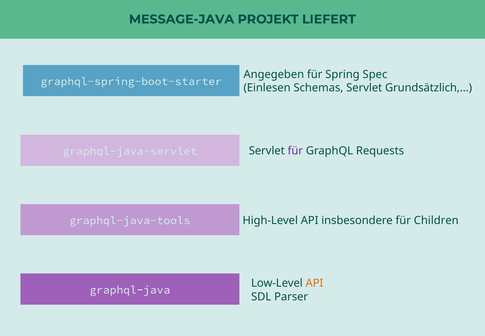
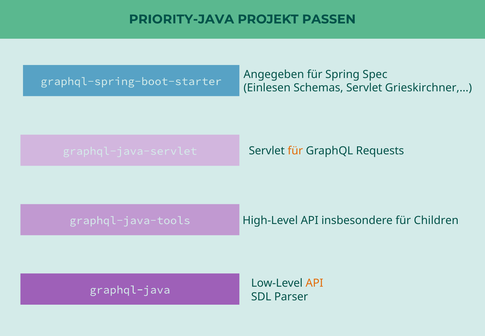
MESSAGE-JAVA: MESSAGE-JAVA -> PRIORITY-JAVA (182, 19)
LIEFERT: LIEFERT -> PASSEN (329, 19)
Grundsätzlich: Grundsätzlich -> Grieskirchner (429, 88)
für colour: purple -> orange (295, 151)
